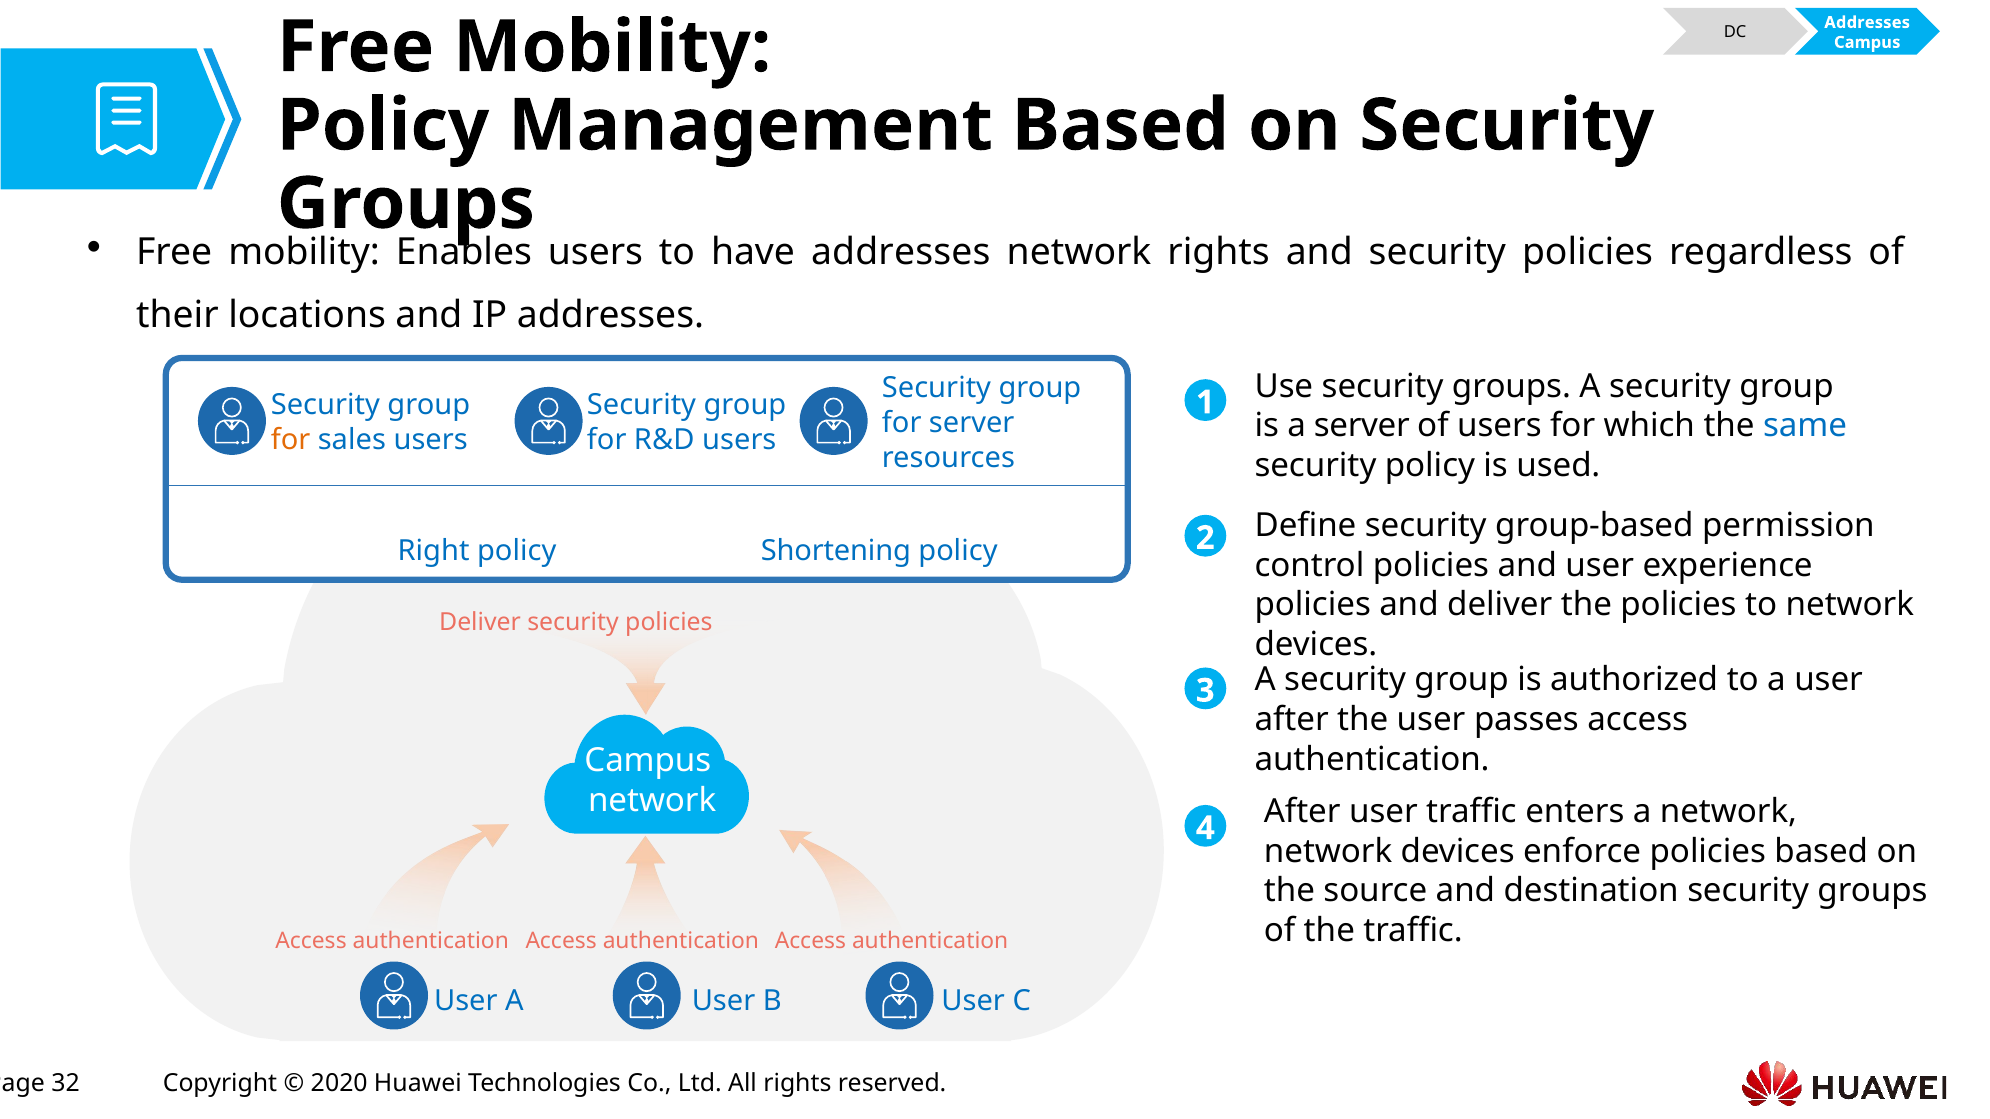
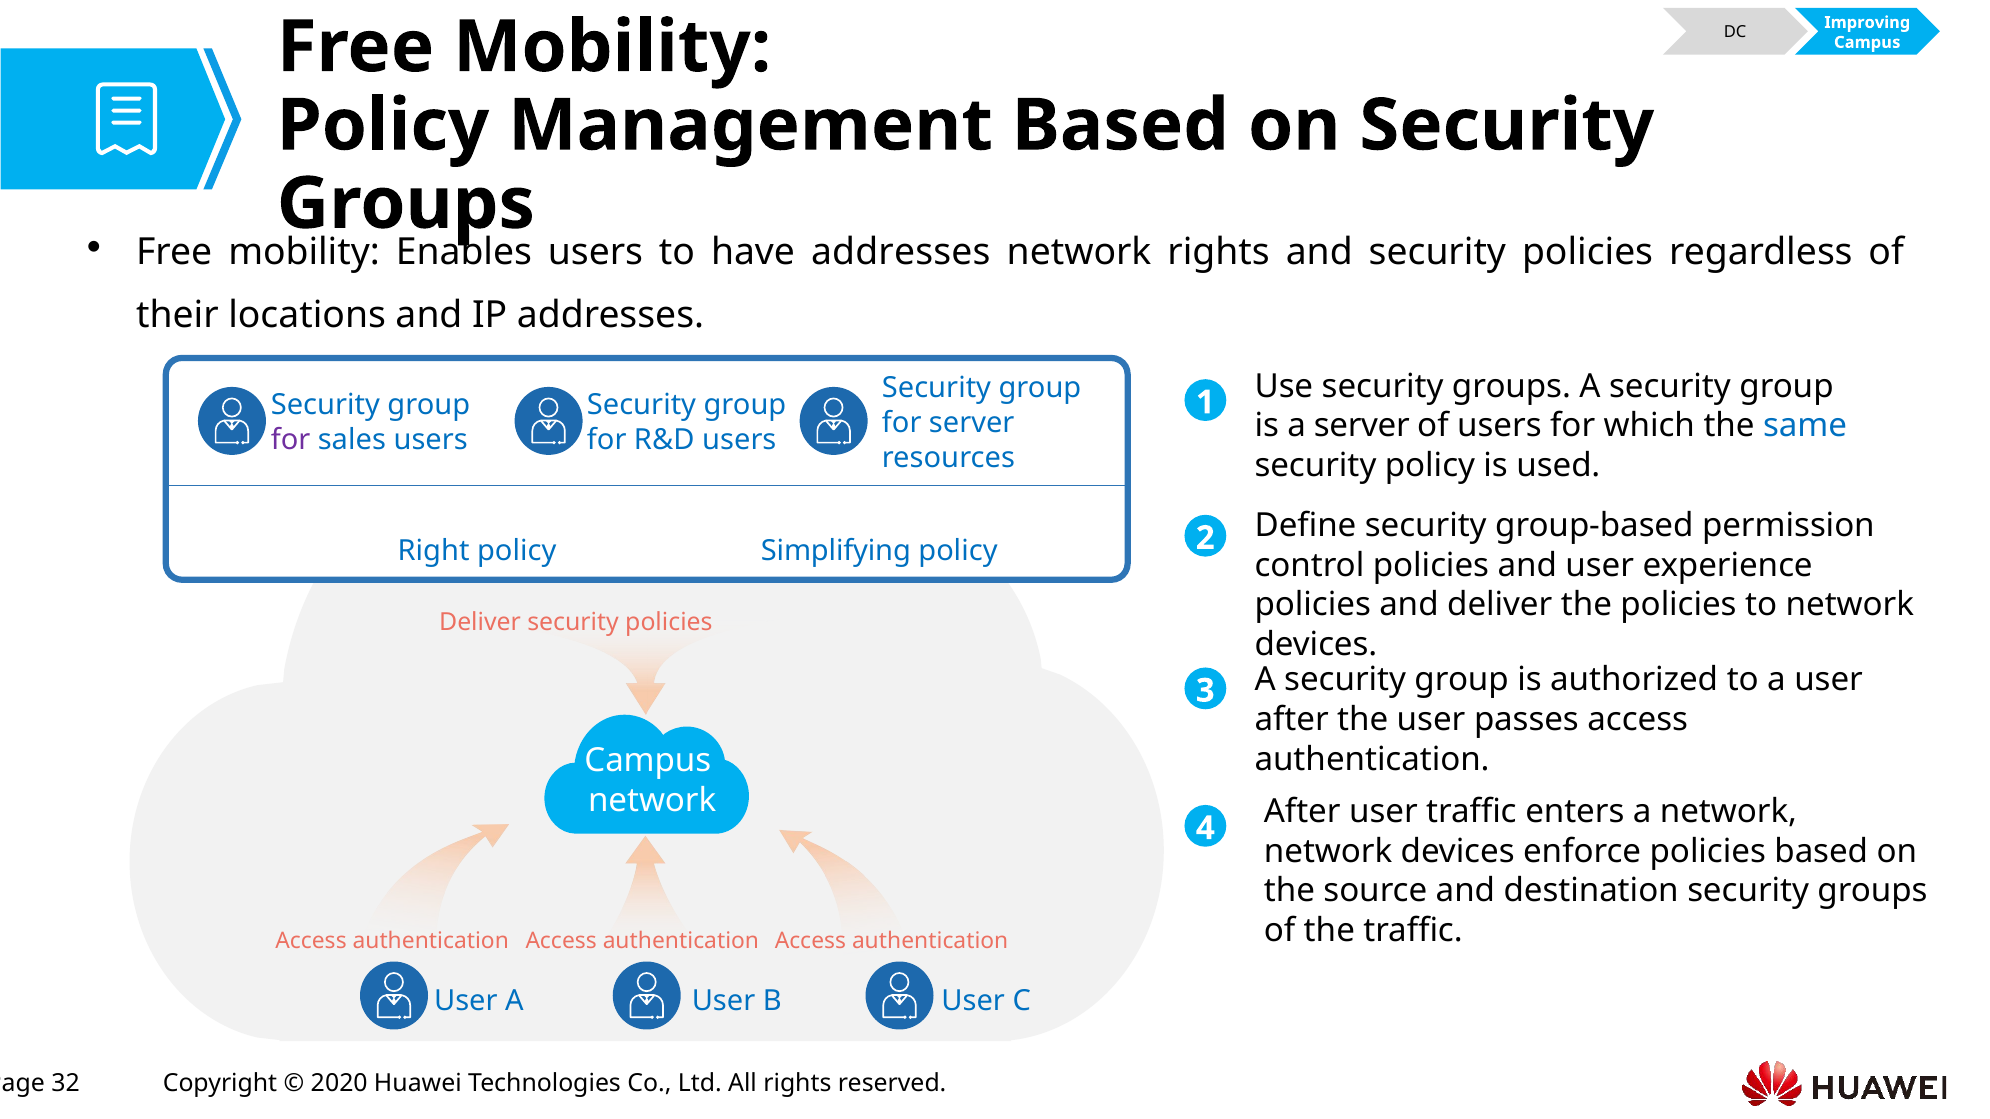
DC Addresses: Addresses -> Improving (1867, 23)
for colour: orange -> purple (291, 440)
Shortening: Shortening -> Simplifying (836, 551)
